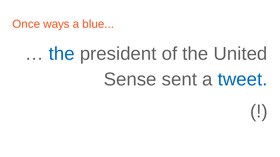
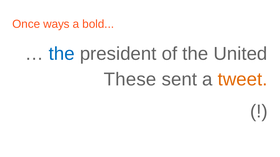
blue: blue -> bold (98, 24)
Sense: Sense -> These (130, 80)
tweet colour: blue -> orange (243, 80)
